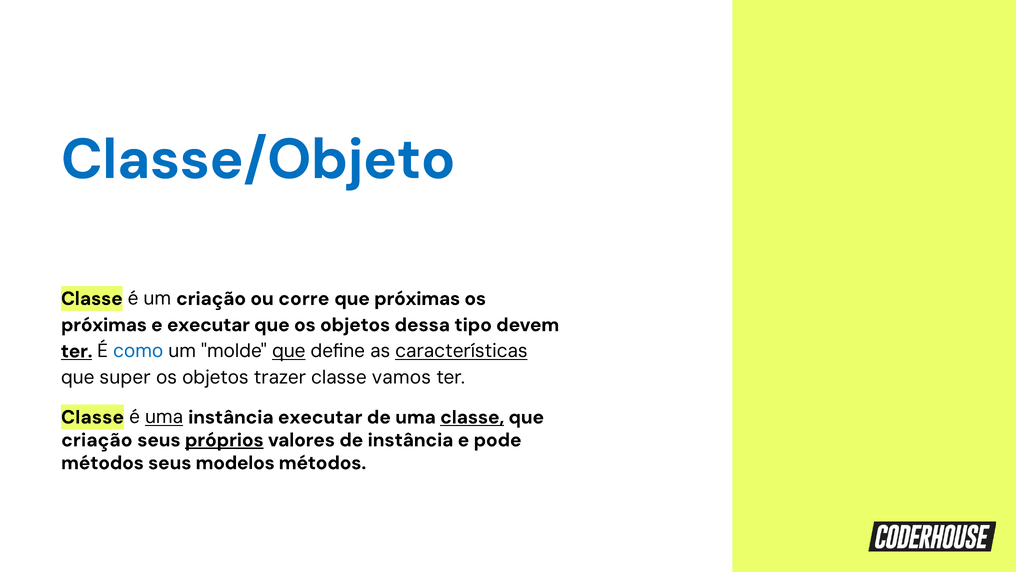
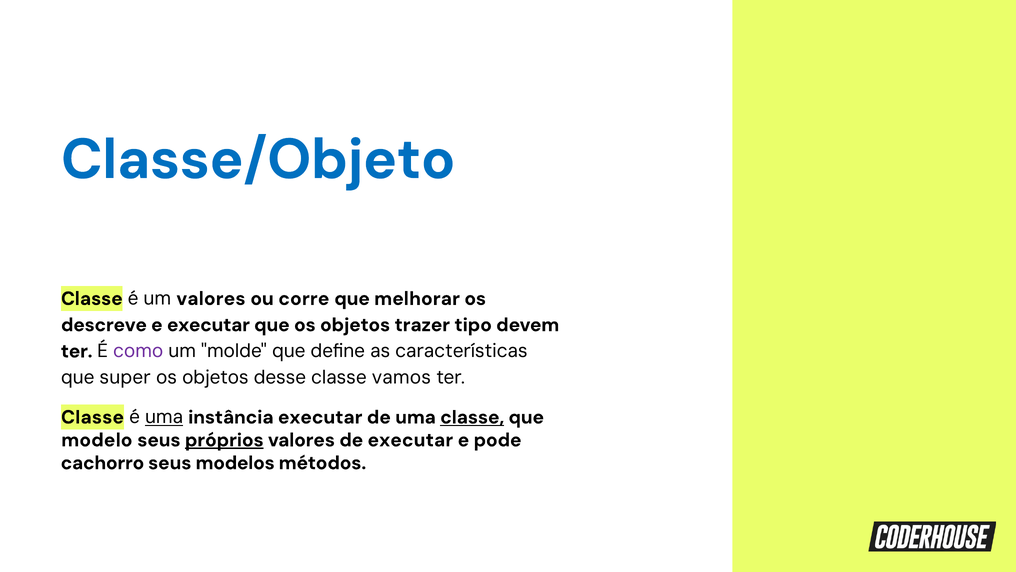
um criação: criação -> valores (211, 298)
que próximas: próximas -> melhorar (417, 298)
próximas: próximas -> descreve (104, 325)
dessa: dessa -> trazer (422, 325)
ter underline: present -> none (77, 351)
como colour: blue -> purple (138, 351)
que underline: present -> none (289, 351)
características underline: present -> none (461, 351)
trazer: trazer -> desse (280, 377)
criação: criação -> modelo (97, 440)
de instância: instância -> executar (410, 440)
métodos: métodos -> cachorro (102, 463)
